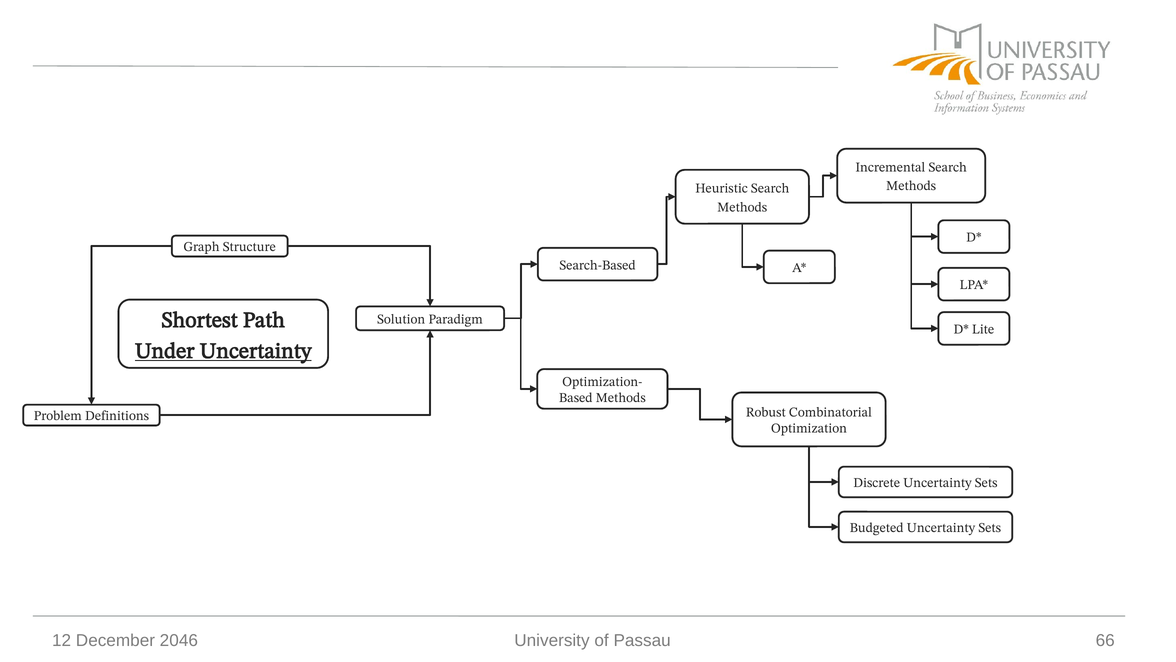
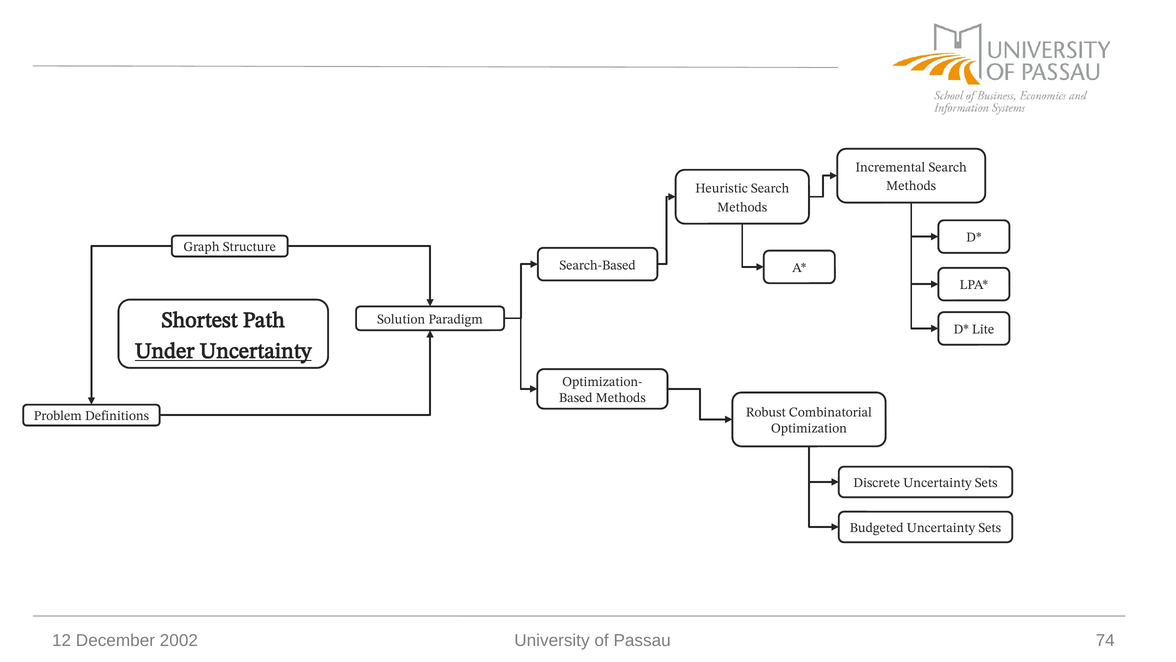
2046: 2046 -> 2002 (179, 640)
66: 66 -> 74 (1105, 640)
